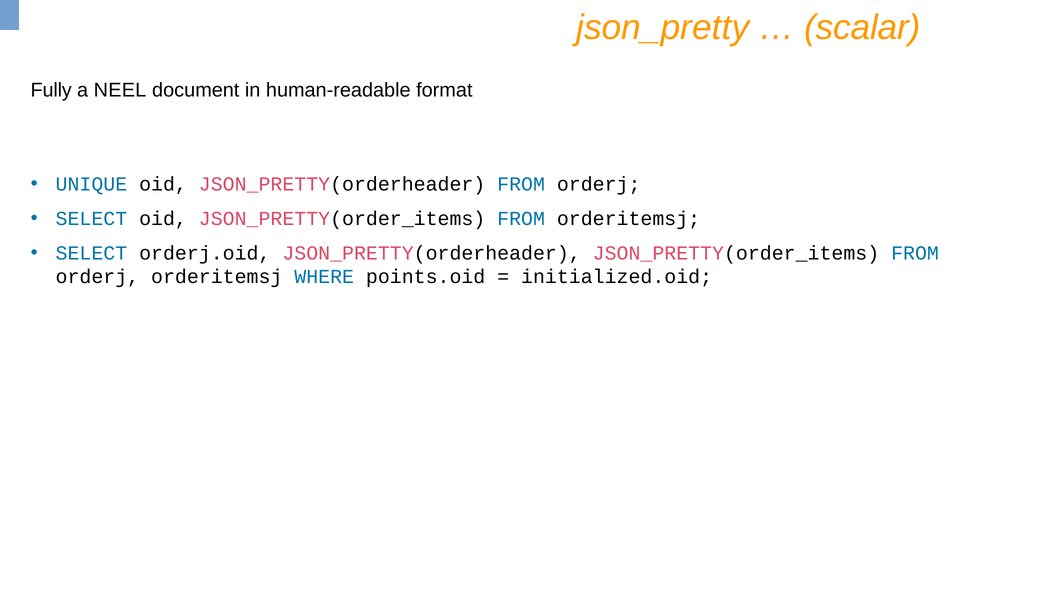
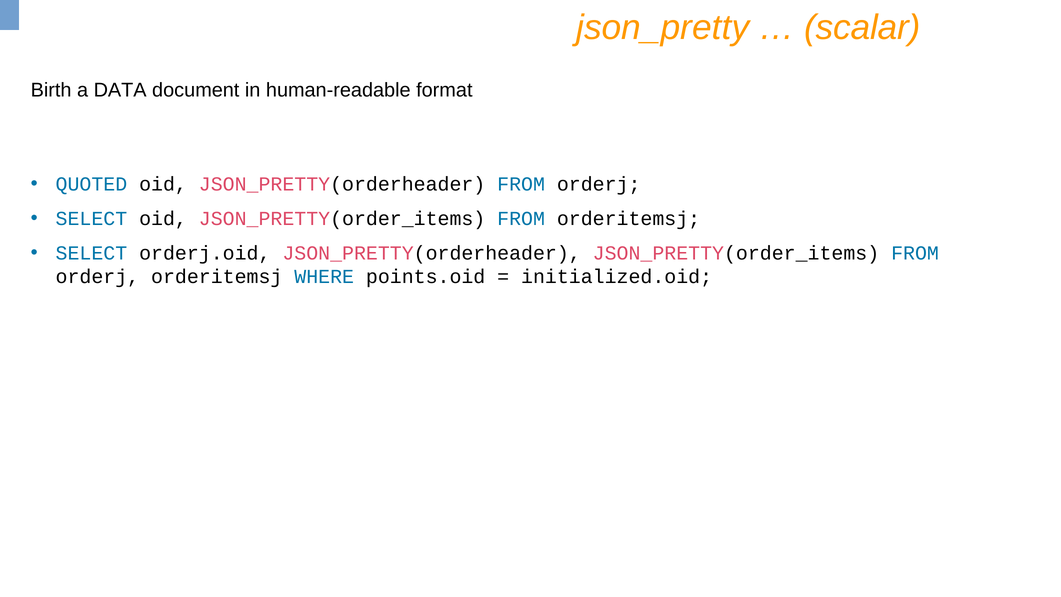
Fully: Fully -> Birth (51, 90)
NEEL: NEEL -> DATA (120, 90)
UNIQUE: UNIQUE -> QUOTED (91, 184)
